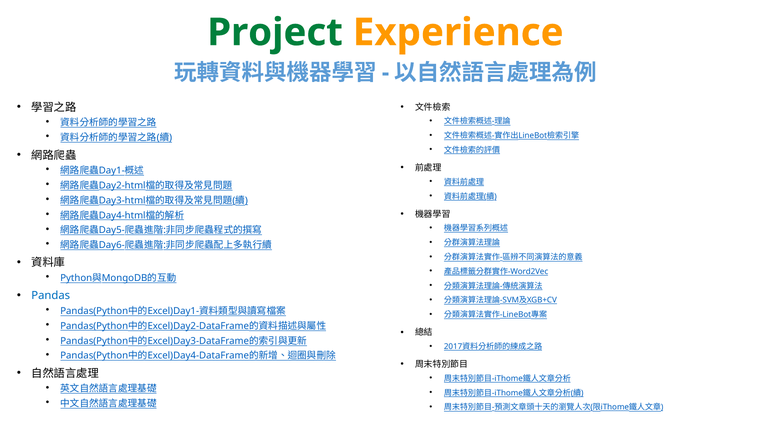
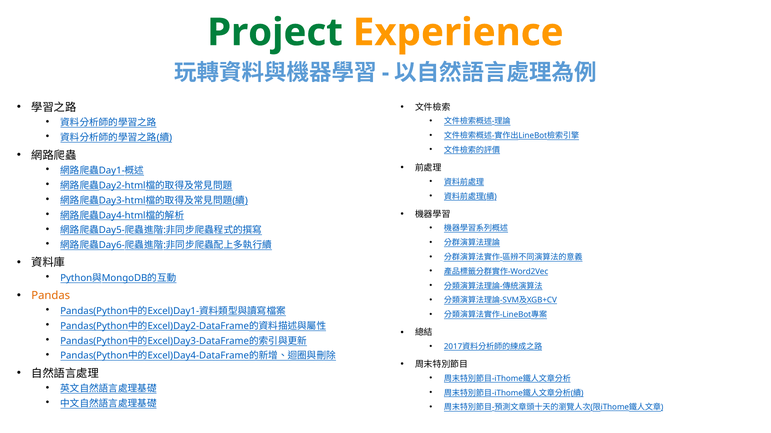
Pandas colour: blue -> orange (51, 296)
